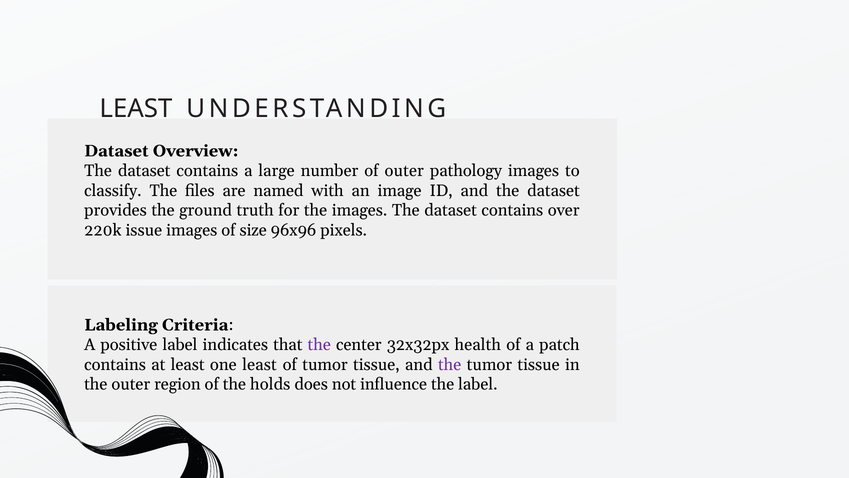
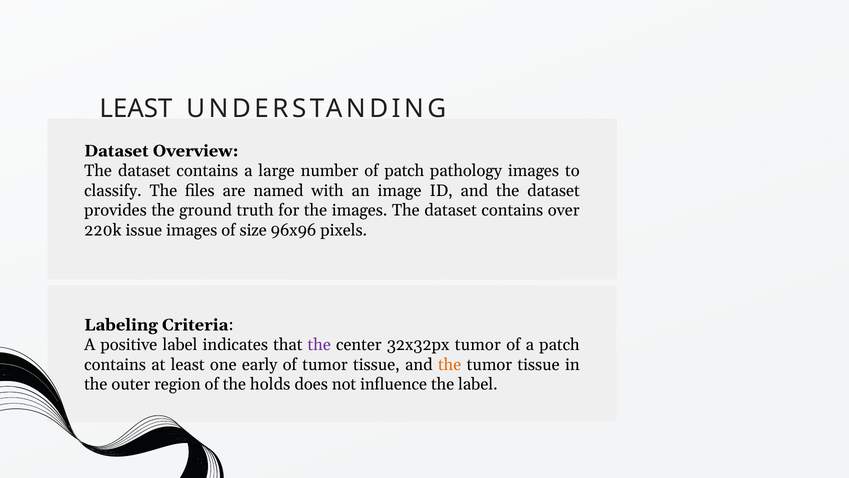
of outer: outer -> patch (404, 171)
32x32px health: health -> tumor (478, 344)
least: least -> early (260, 364)
the colour: purple -> orange (450, 364)
